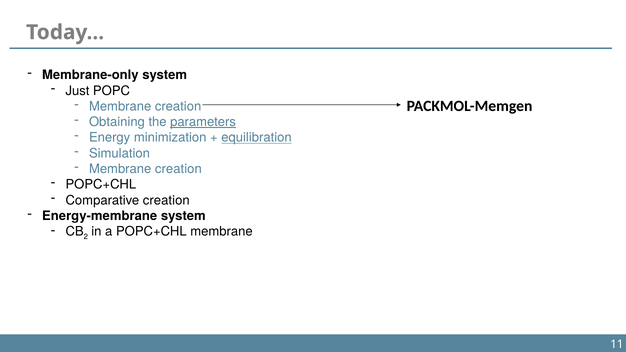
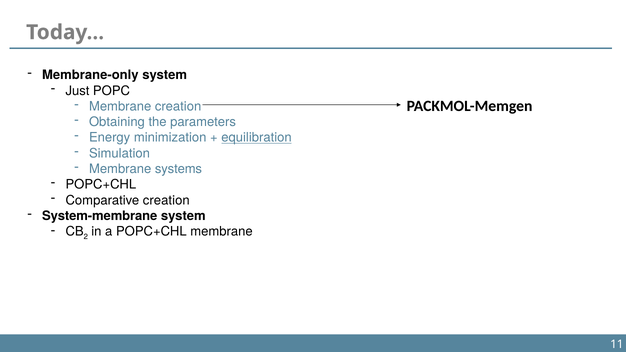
parameters underline: present -> none (203, 122)
creation: creation -> systems (178, 169)
Energy-membrane: Energy-membrane -> System-membrane (100, 216)
